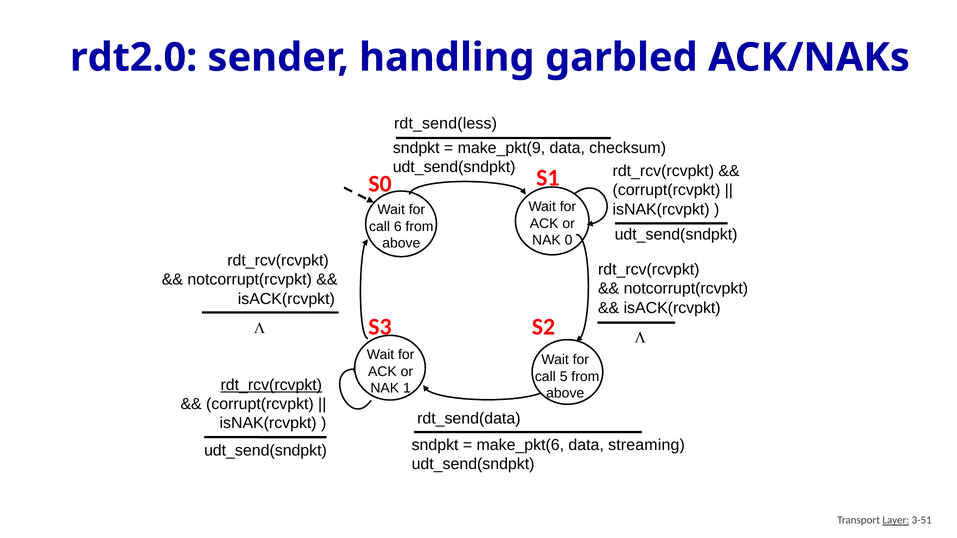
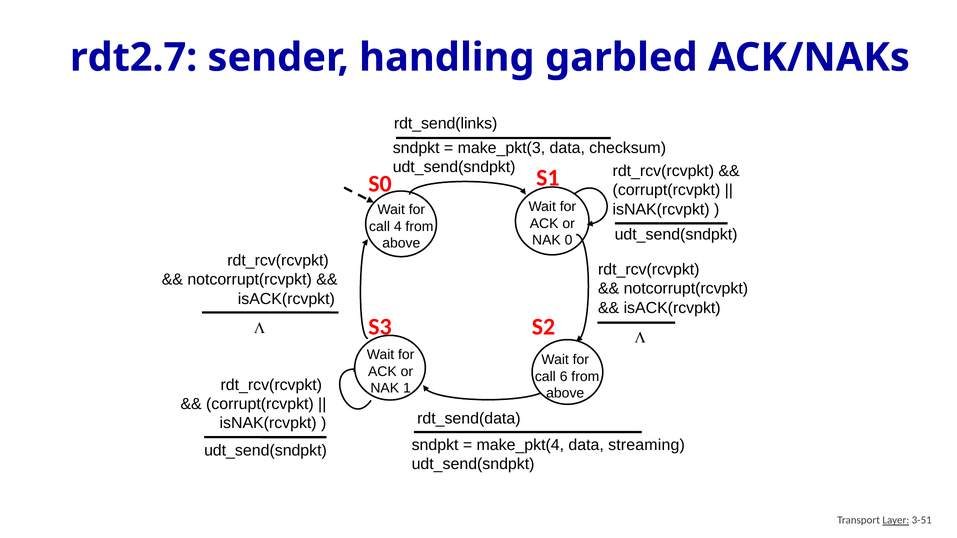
rdt2.0: rdt2.0 -> rdt2.7 (134, 58)
rdt_send(less: rdt_send(less -> rdt_send(links (446, 124)
make_pkt(9: make_pkt(9 -> make_pkt(3 (501, 148)
6: 6 -> 4 (398, 227)
5: 5 -> 6 (564, 377)
rdt_rcv(rcvpkt underline: present -> none (271, 385)
make_pkt(6: make_pkt(6 -> make_pkt(4 (520, 445)
